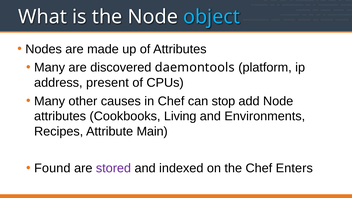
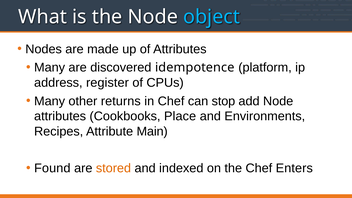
daemontools: daemontools -> idempotence (195, 68)
present: present -> register (107, 83)
causes: causes -> returns (121, 101)
Living: Living -> Place (180, 116)
stored colour: purple -> orange (113, 168)
